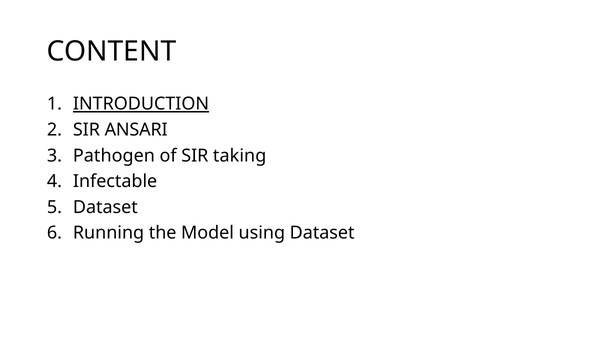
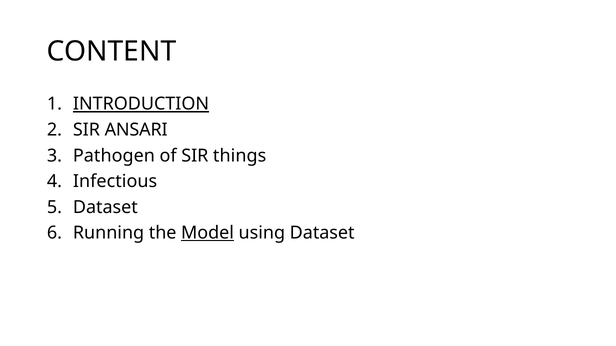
taking: taking -> things (240, 156)
Infectable: Infectable -> Infectious (115, 182)
Model underline: none -> present (208, 233)
